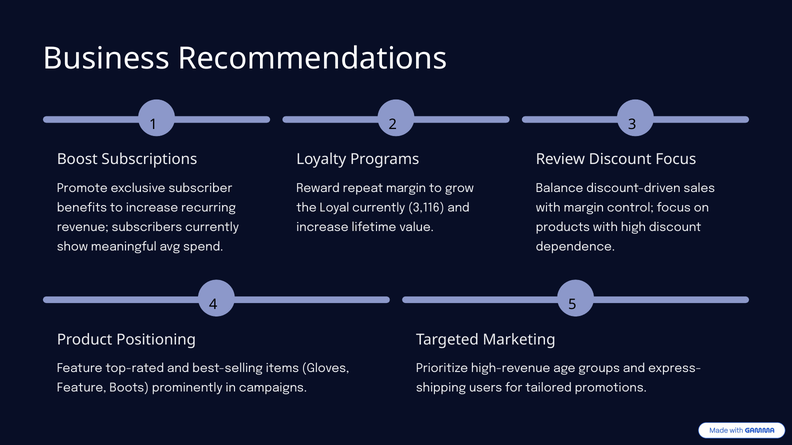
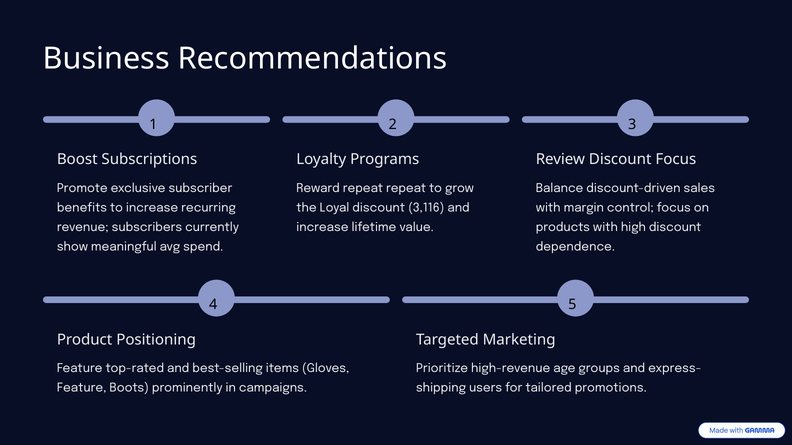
repeat margin: margin -> repeat (406, 188)
Loyal currently: currently -> discount (379, 208)
